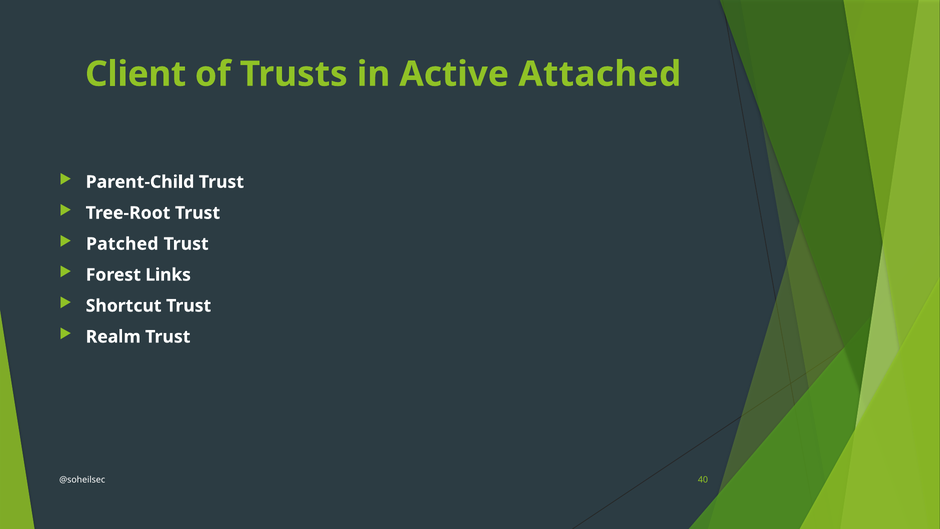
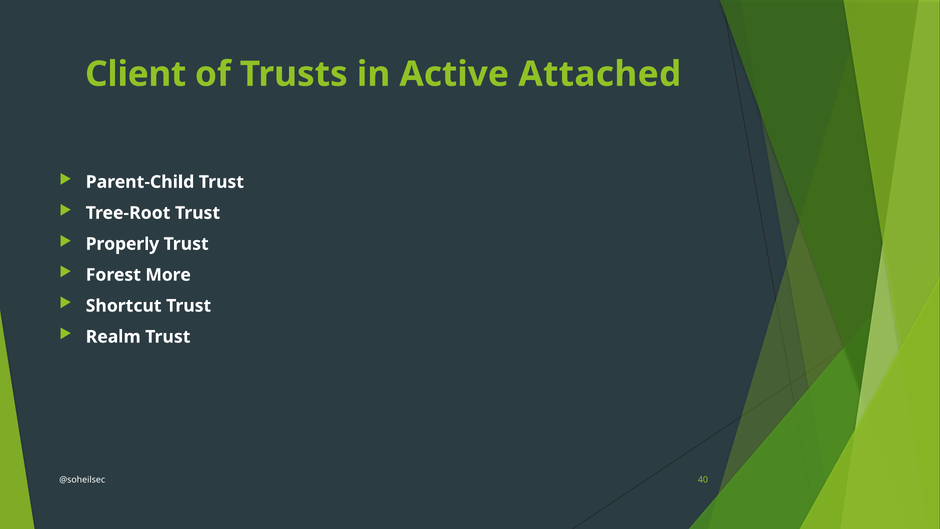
Patched: Patched -> Properly (122, 244)
Links: Links -> More (168, 275)
